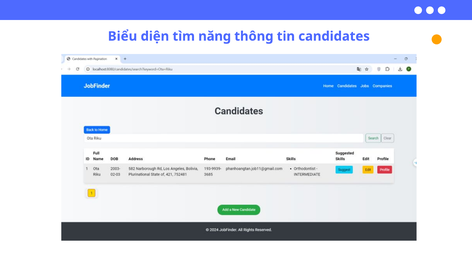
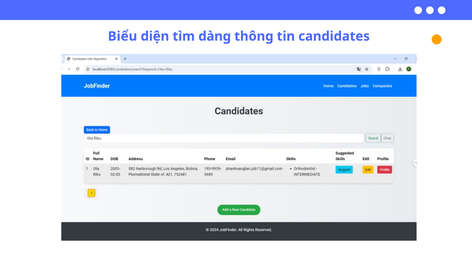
năng: năng -> dàng (215, 36)
